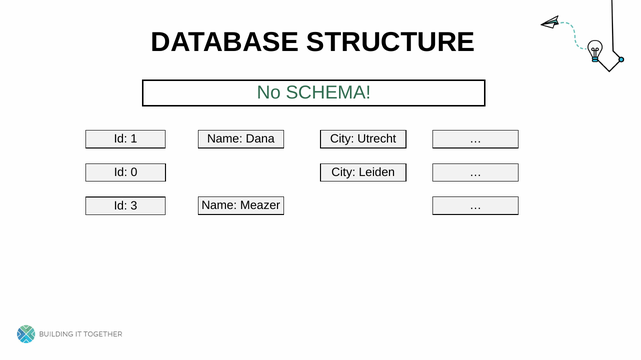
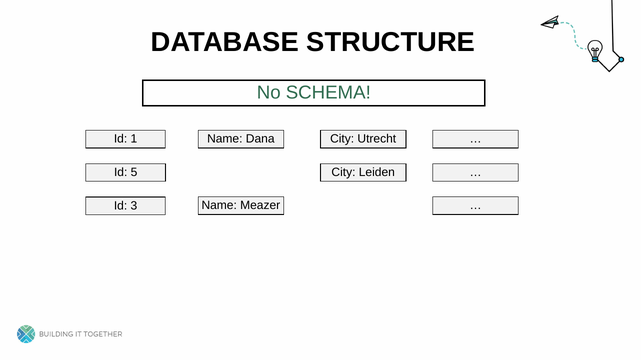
0: 0 -> 5 (134, 173)
